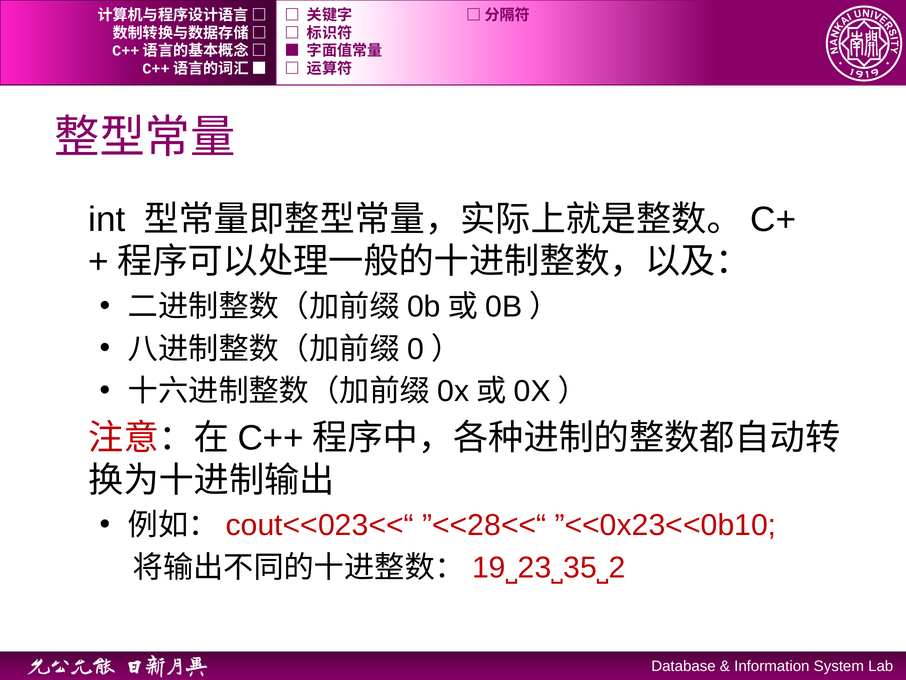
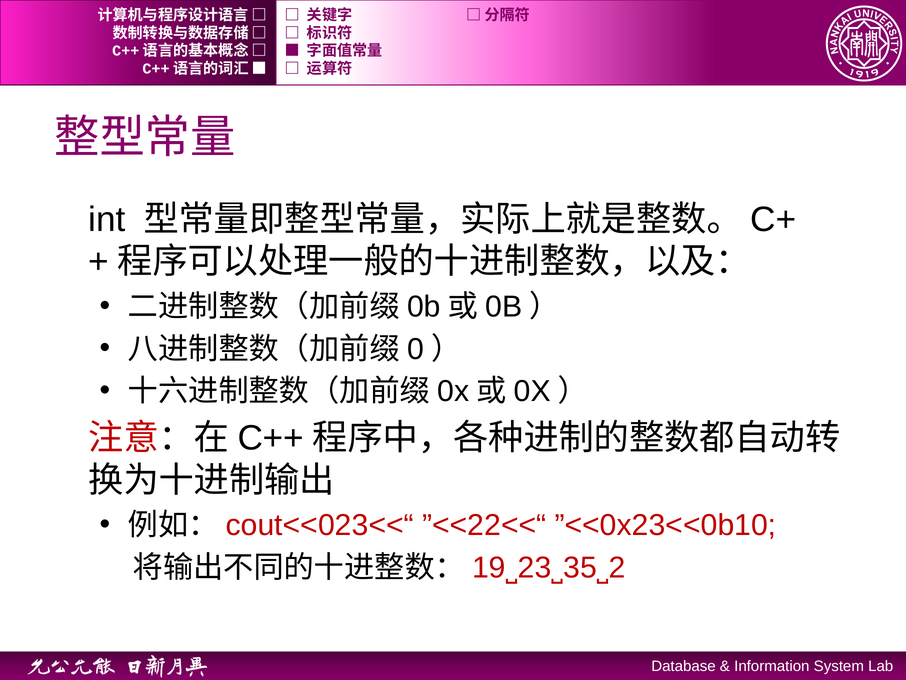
”<<28<<“: ”<<28<<“ -> ”<<22<<“ (484, 525)
